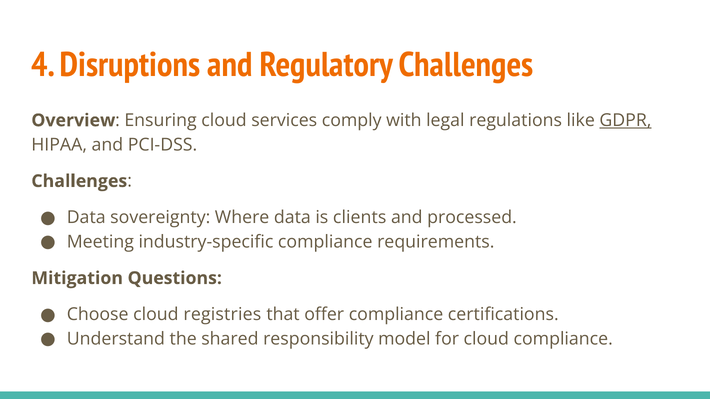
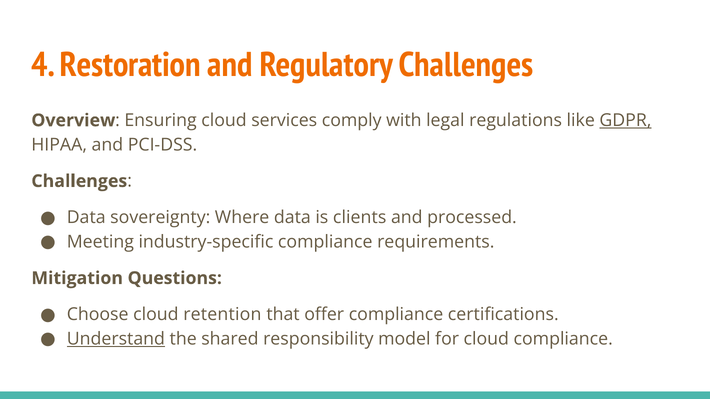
Disruptions: Disruptions -> Restoration (130, 65)
registries: registries -> retention (222, 315)
Understand underline: none -> present (116, 339)
